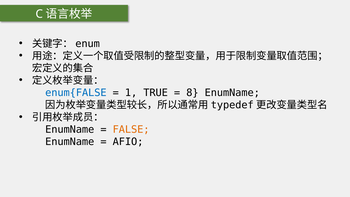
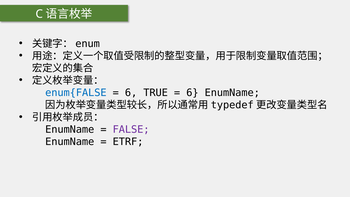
1: 1 -> 6 (131, 93)
8: 8 -> 6 (192, 93)
FALSE colour: orange -> purple (131, 129)
AFIO: AFIO -> ETRF (128, 142)
